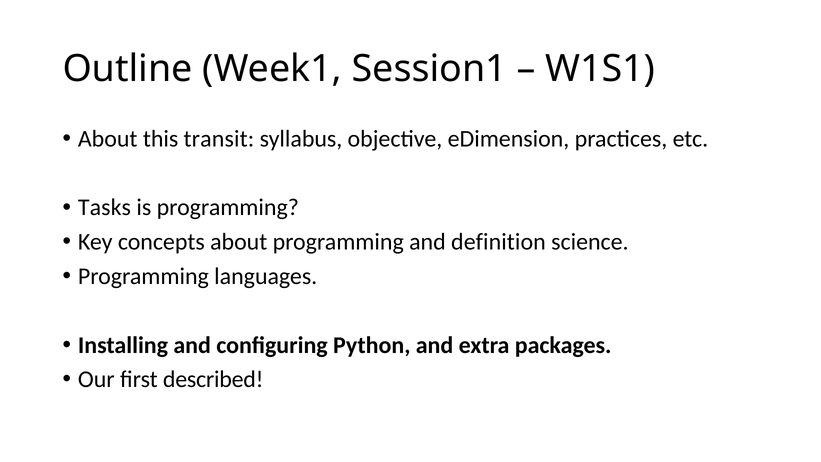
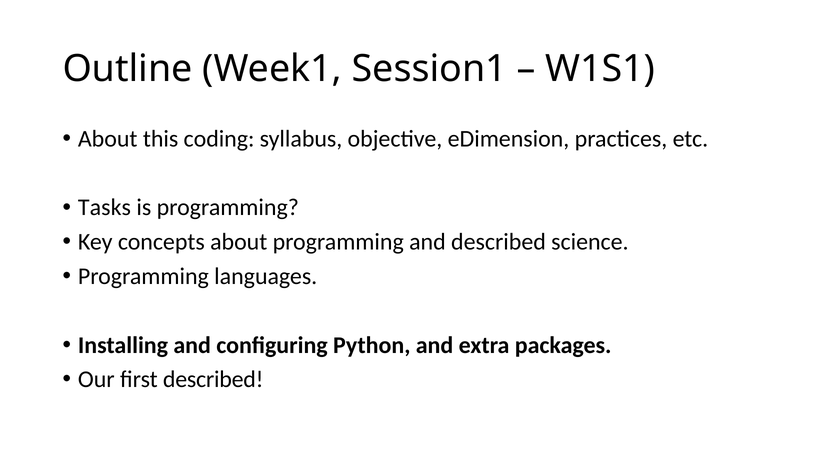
transit: transit -> coding (219, 139)
and definition: definition -> described (498, 242)
